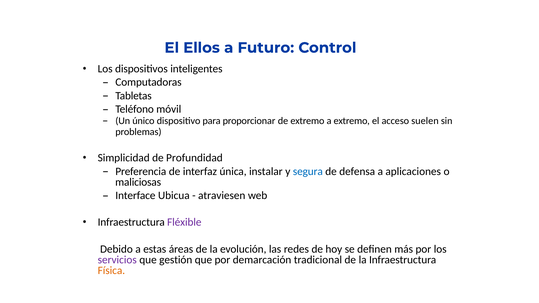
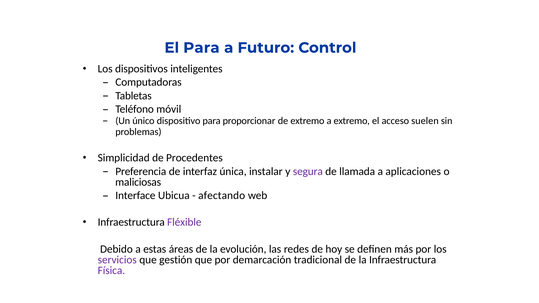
El Ellos: Ellos -> Para (201, 48)
Profundidad: Profundidad -> Procedentes (194, 158)
segura colour: blue -> purple (308, 171)
defensa: defensa -> llamada (357, 171)
atraviesen: atraviesen -> afectando (222, 196)
Física colour: orange -> purple (111, 271)
